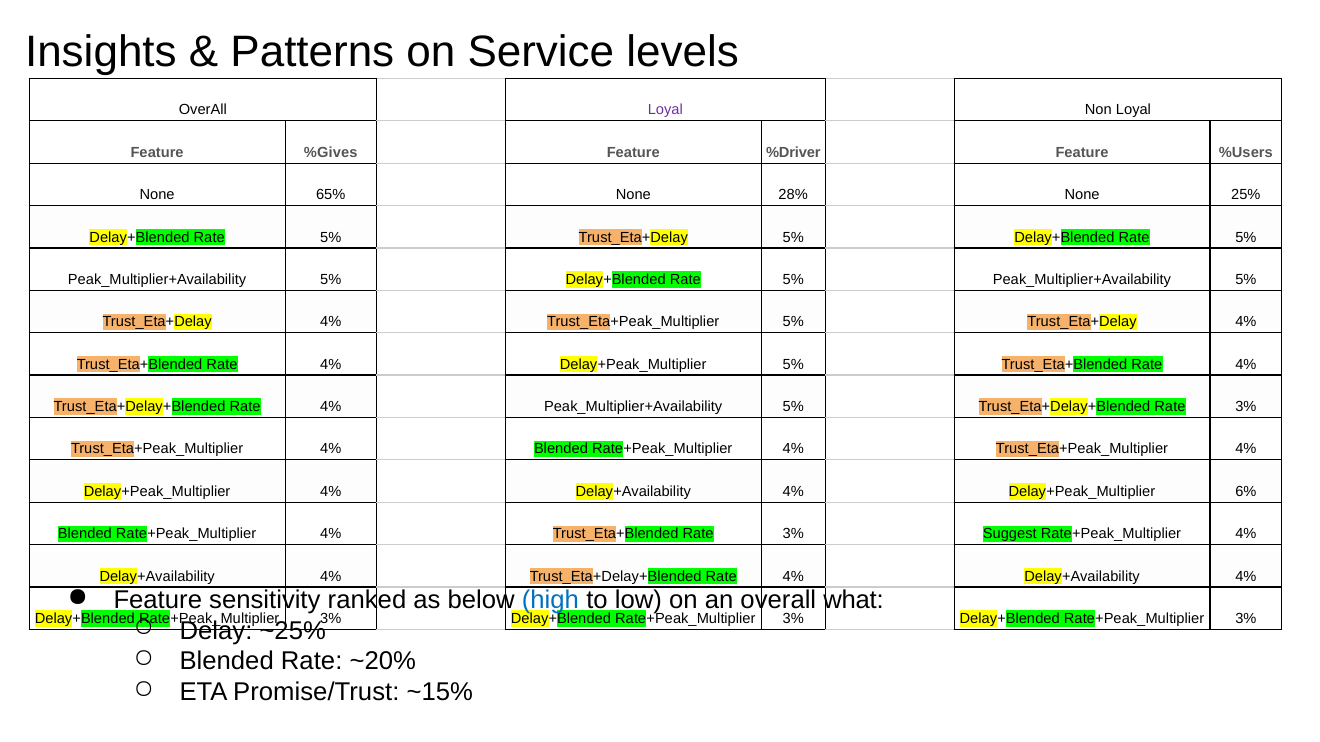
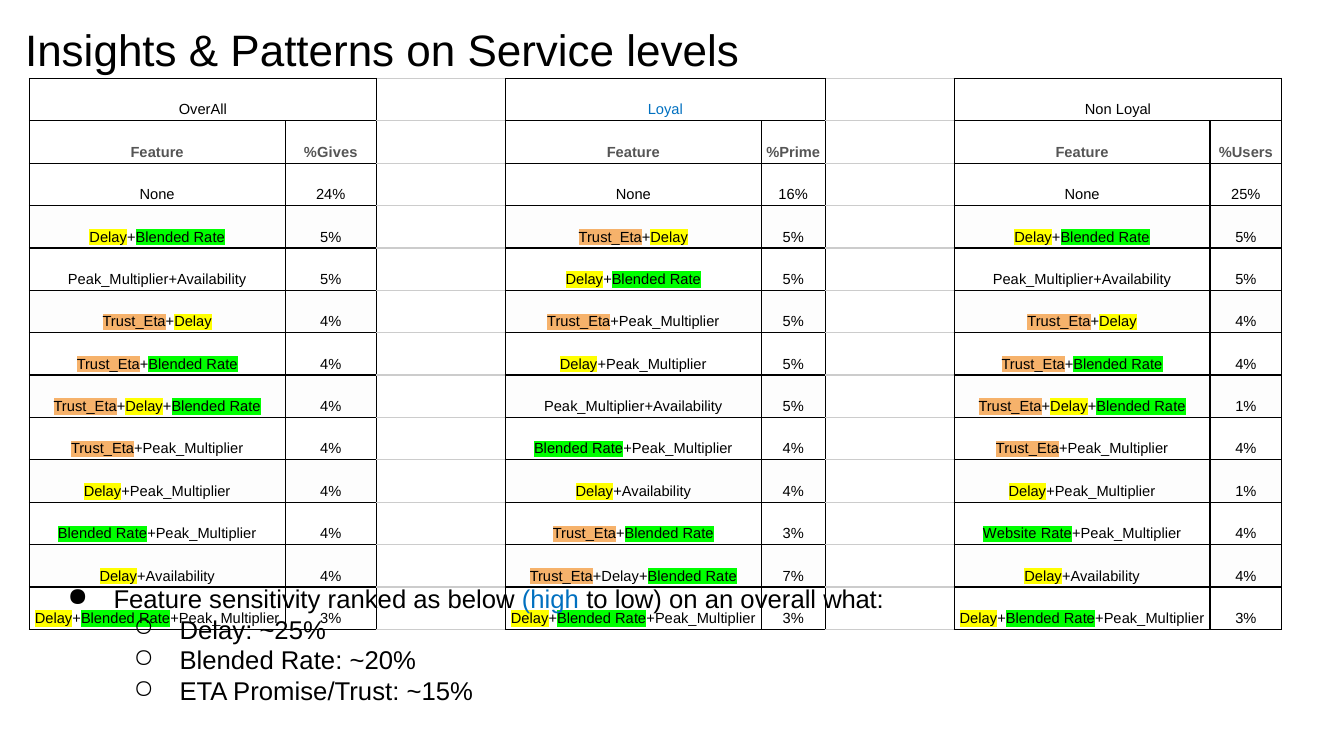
Loyal colour: purple -> blue (665, 110)
%Driver: %Driver -> %Prime (793, 153)
65%: 65% -> 24% (331, 195)
28%: 28% -> 16% (793, 195)
3%: 3% -> 1% (1246, 407)
6%: 6% -> 1% (1246, 492)
Suggest: Suggest -> Website (1010, 534)
4%: 4% -> 7% (793, 577)
